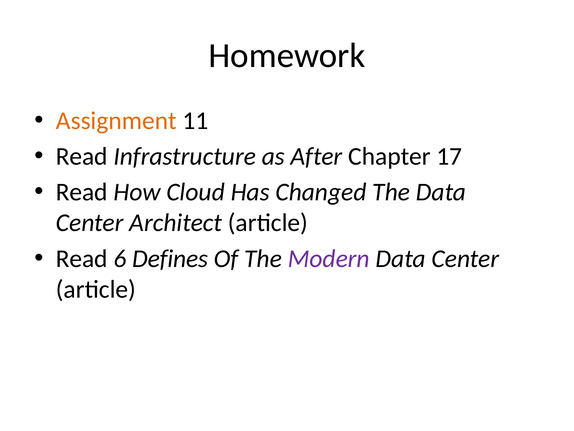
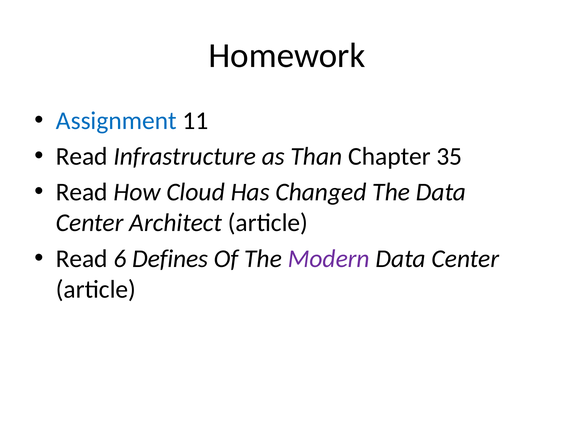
Assignment colour: orange -> blue (116, 120)
After: After -> Than (316, 156)
17: 17 -> 35 (449, 156)
